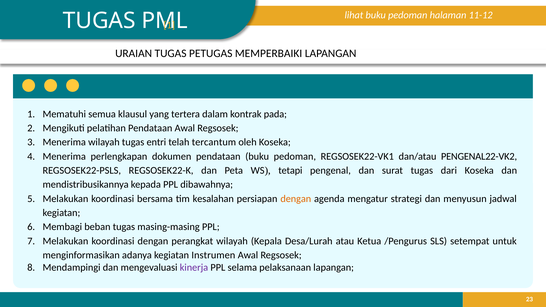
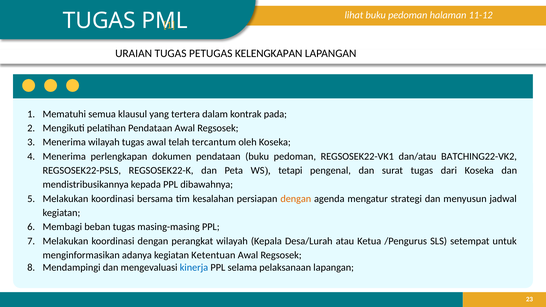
MEMPERBAIKI: MEMPERBAIKI -> KELENGKAPAN (269, 53)
tugas entri: entri -> awal (156, 142)
PENGENAL22-VK2: PENGENAL22-VK2 -> BATCHING22-VK2 (479, 156)
Instrumen: Instrumen -> Ketentuan (213, 255)
kinerja colour: purple -> blue (194, 268)
